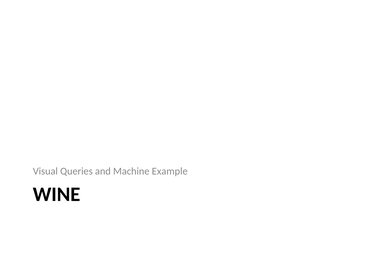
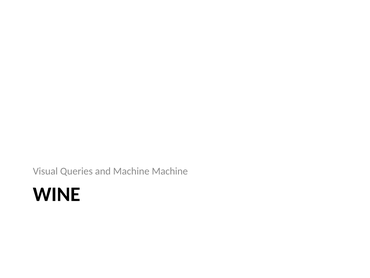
Machine Example: Example -> Machine (170, 171)
